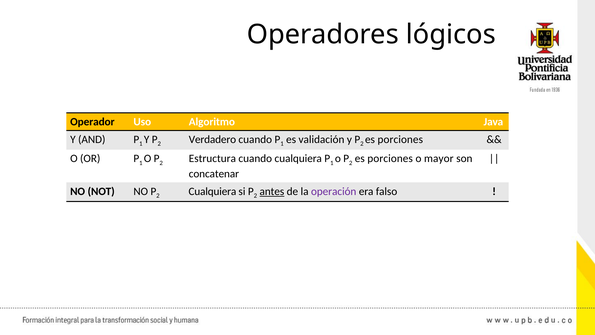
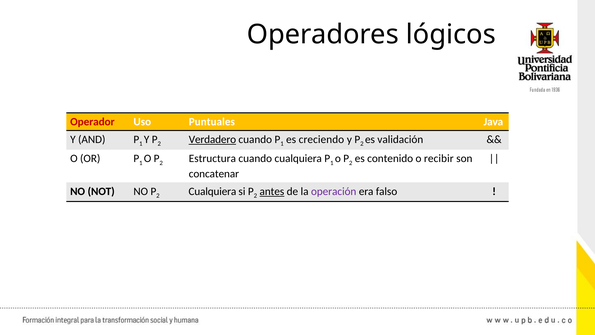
Operador colour: black -> red (92, 122)
Algoritmo: Algoritmo -> Puntuales (212, 122)
Verdadero underline: none -> present (212, 139)
validación: validación -> creciendo (321, 139)
porciones: porciones -> validación (400, 139)
porciones: porciones -> contenido (390, 158)
mayor: mayor -> recibir (439, 158)
